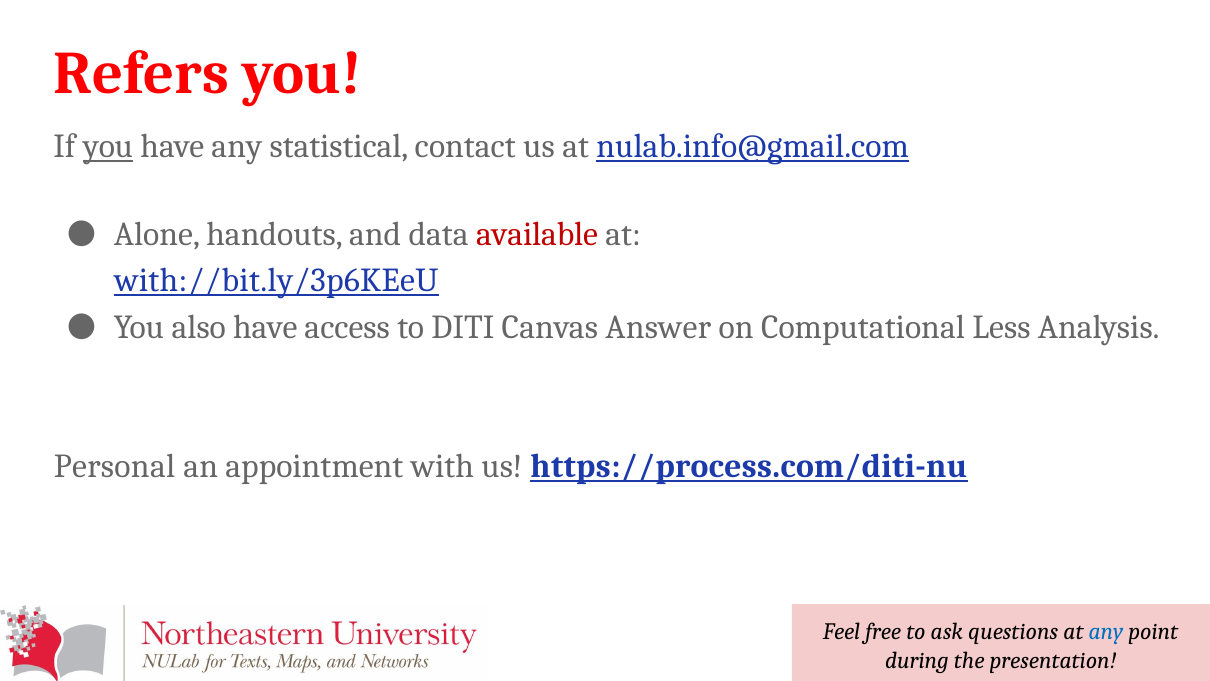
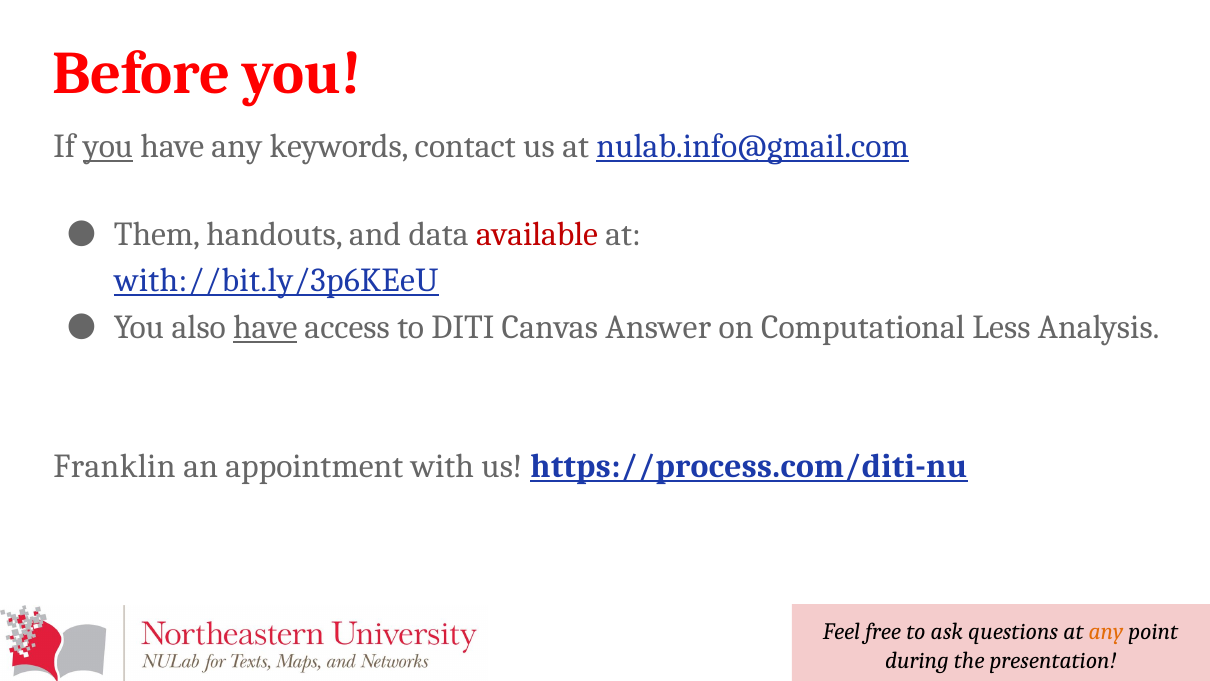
Refers: Refers -> Before (141, 74)
statistical: statistical -> keywords (339, 147)
Alone: Alone -> Them (157, 234)
have underline: none -> present (265, 327)
Personal: Personal -> Franklin (115, 466)
any colour: blue -> orange (1106, 632)
